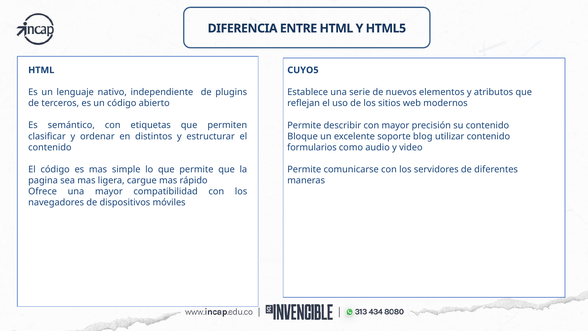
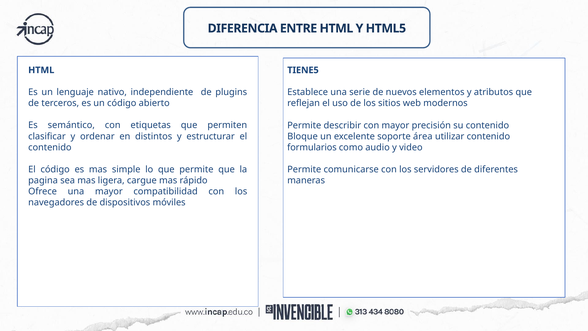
CUYO5: CUYO5 -> TIENE5 (303, 70)
blog: blog -> área (423, 136)
